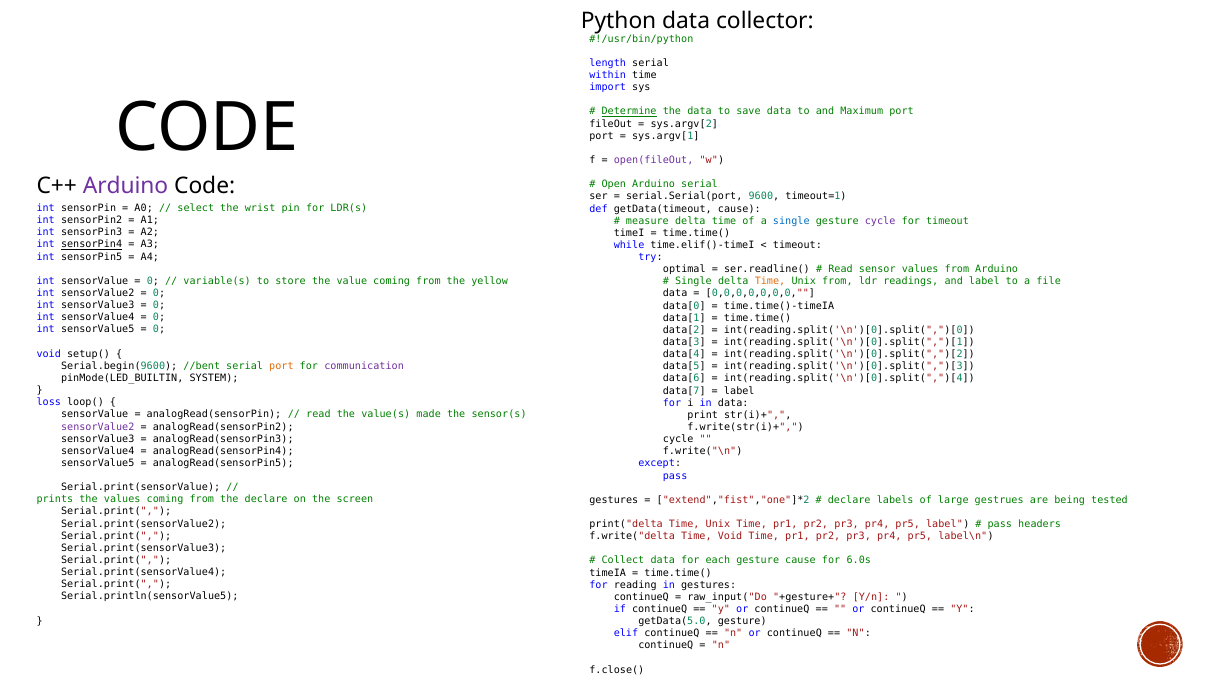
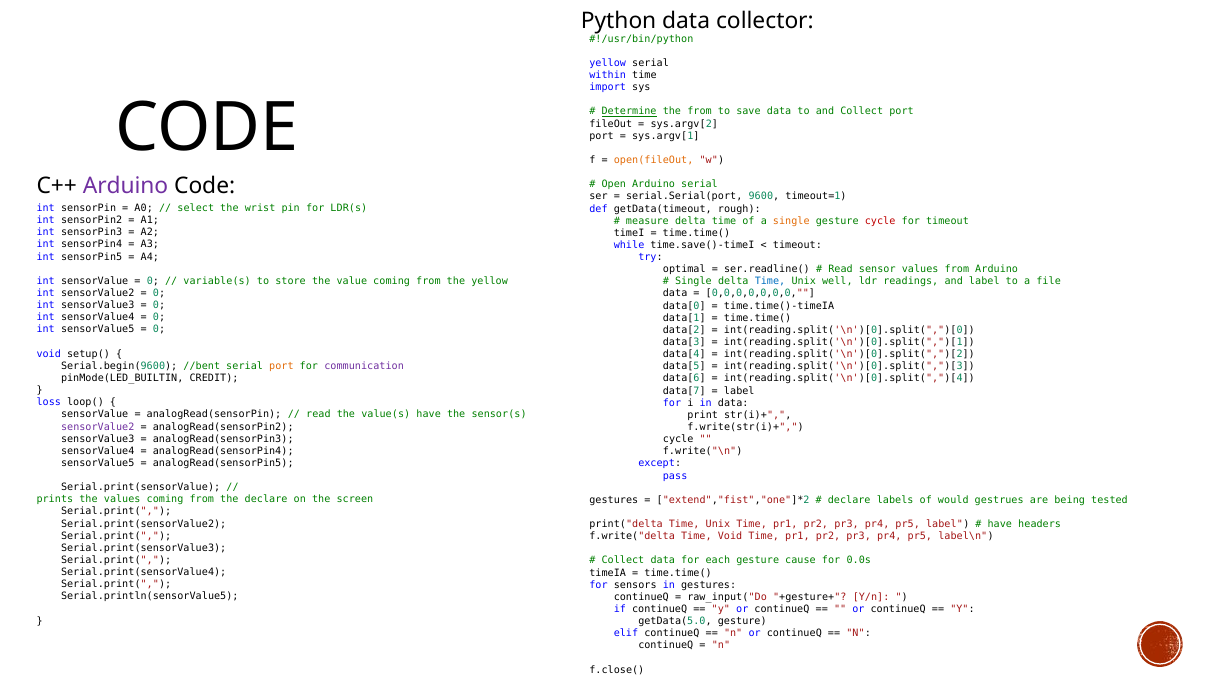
length: length -> yellow (608, 63)
the data: data -> from (700, 112)
and Maximum: Maximum -> Collect (862, 112)
open(fileOut colour: purple -> orange (654, 160)
getData(timeout cause: cause -> rough (739, 209)
single colour: blue -> orange (791, 221)
cycle colour: purple -> red (880, 221)
sensorPin4 underline: present -> none (92, 245)
time.elif()-timeI: time.elif()-timeI -> time.save()-timeI (702, 245)
Time colour: orange -> blue (770, 281)
Unix from: from -> well (837, 281)
SYSTEM: SYSTEM -> CREDIT (214, 378)
value(s made: made -> have (429, 415)
large: large -> would (953, 500)
pass: pass -> have (1000, 524)
6.0s: 6.0s -> 0.0s (859, 561)
reading: reading -> sensors (635, 585)
